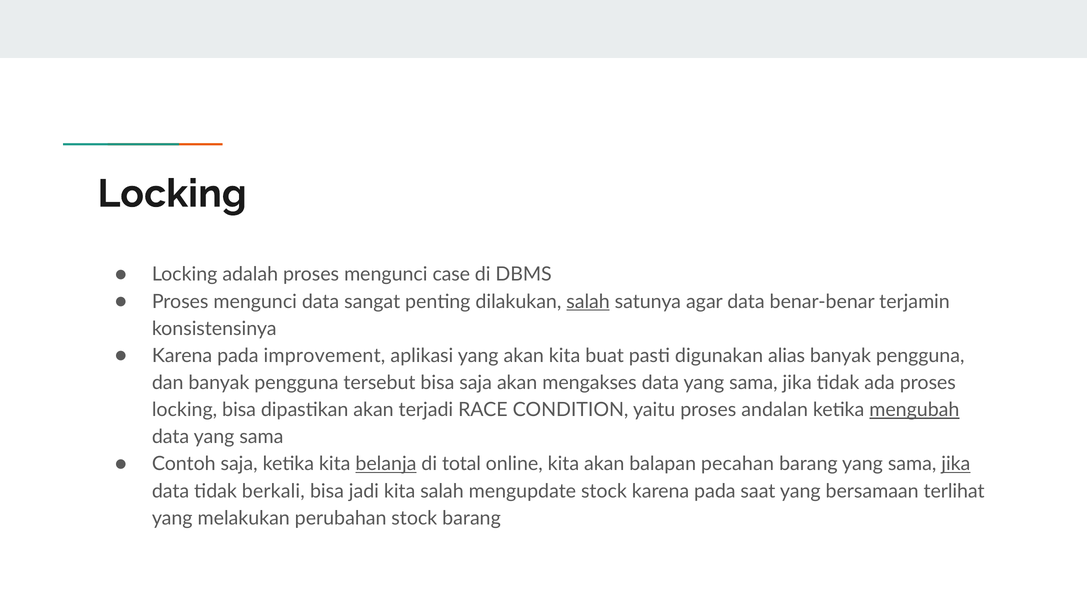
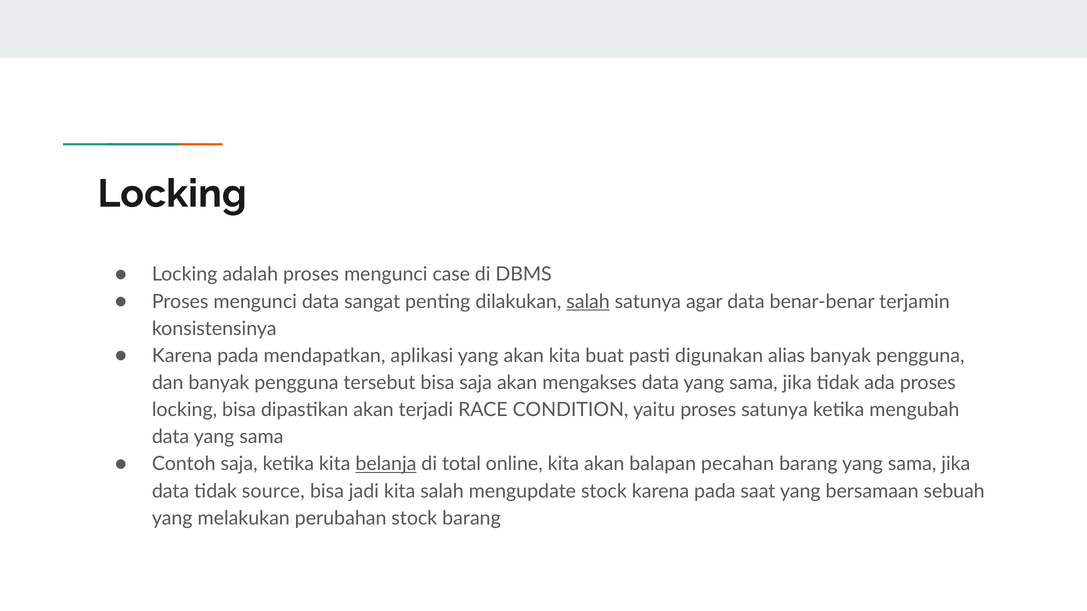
improvement: improvement -> mendapatkan (324, 356)
proses andalan: andalan -> satunya (775, 410)
mengubah underline: present -> none (914, 410)
jika underline: present -> none (956, 464)
berkali: berkali -> source (273, 491)
terlihat: terlihat -> sebuah (954, 491)
